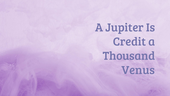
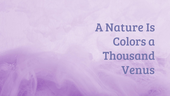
Jupiter: Jupiter -> Nature (124, 27)
Credit: Credit -> Colors (129, 42)
